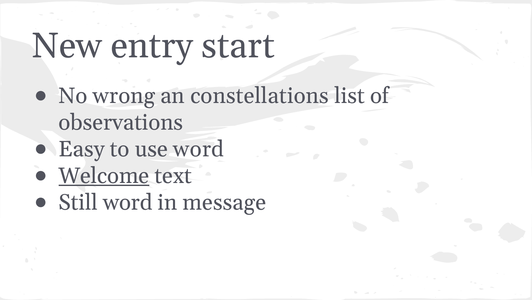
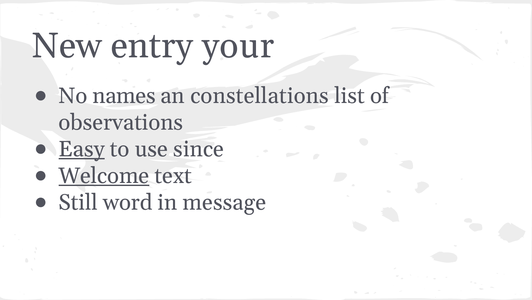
start: start -> your (238, 46)
wrong: wrong -> names (124, 96)
Easy underline: none -> present (82, 149)
use word: word -> since (199, 149)
